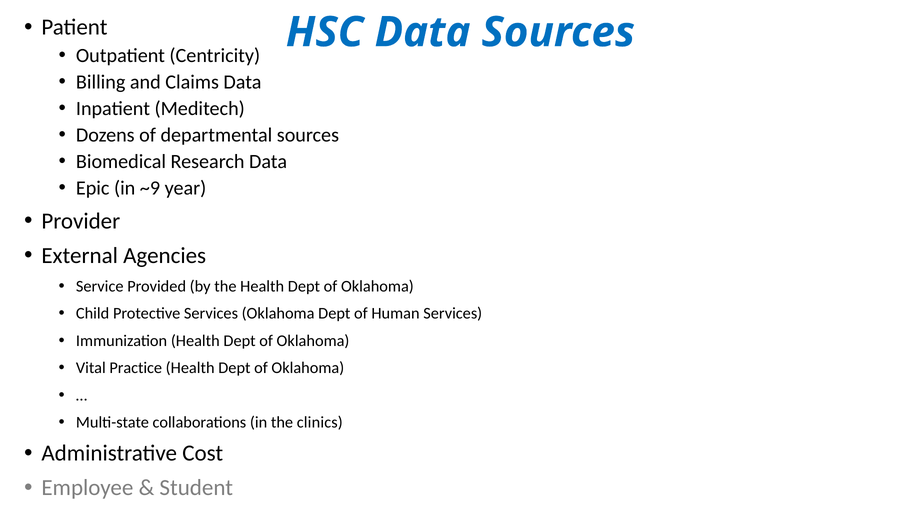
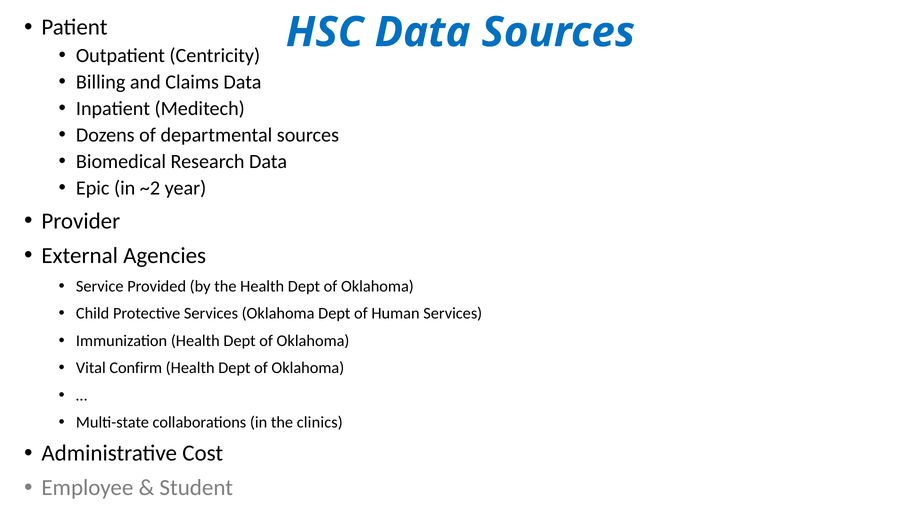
~9: ~9 -> ~2 (150, 188)
Practice: Practice -> Confirm (136, 368)
